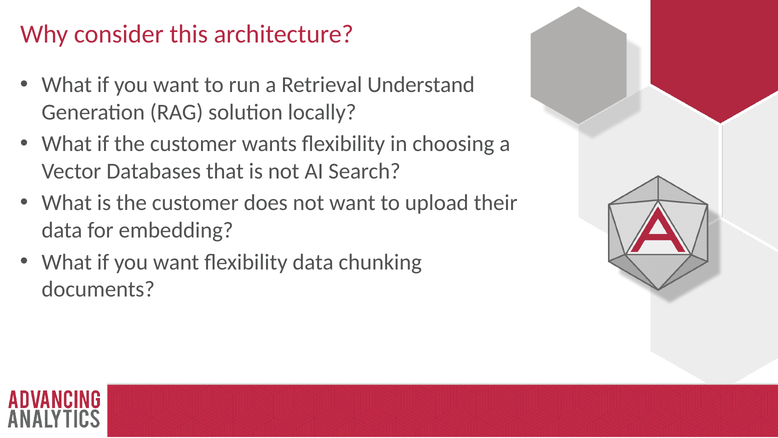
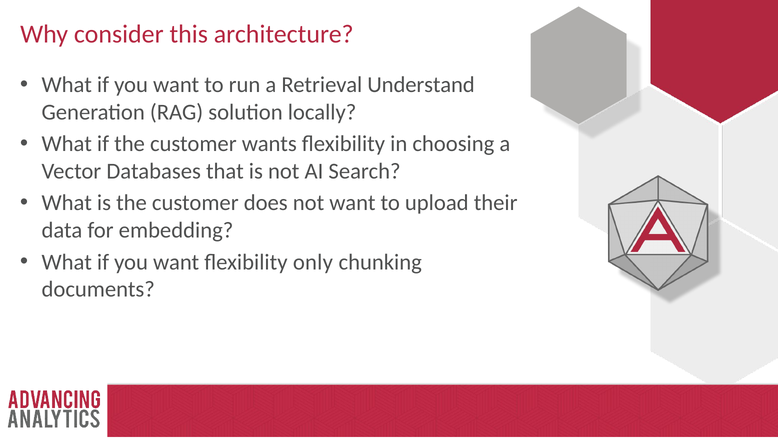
flexibility data: data -> only (313, 262)
